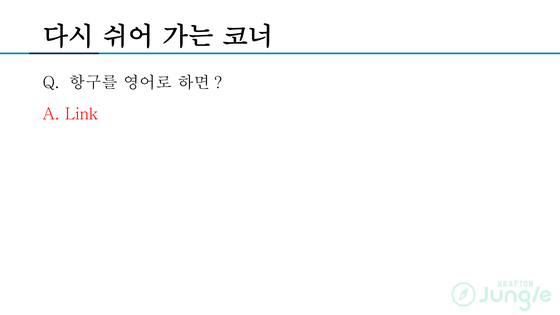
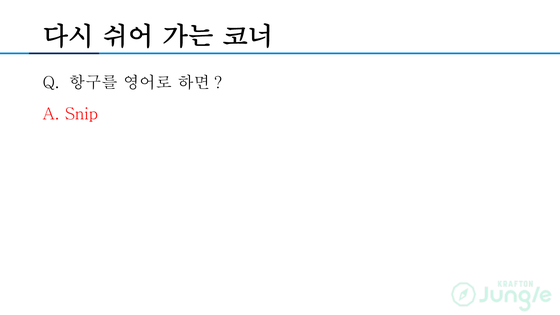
Link: Link -> Snip (82, 114)
